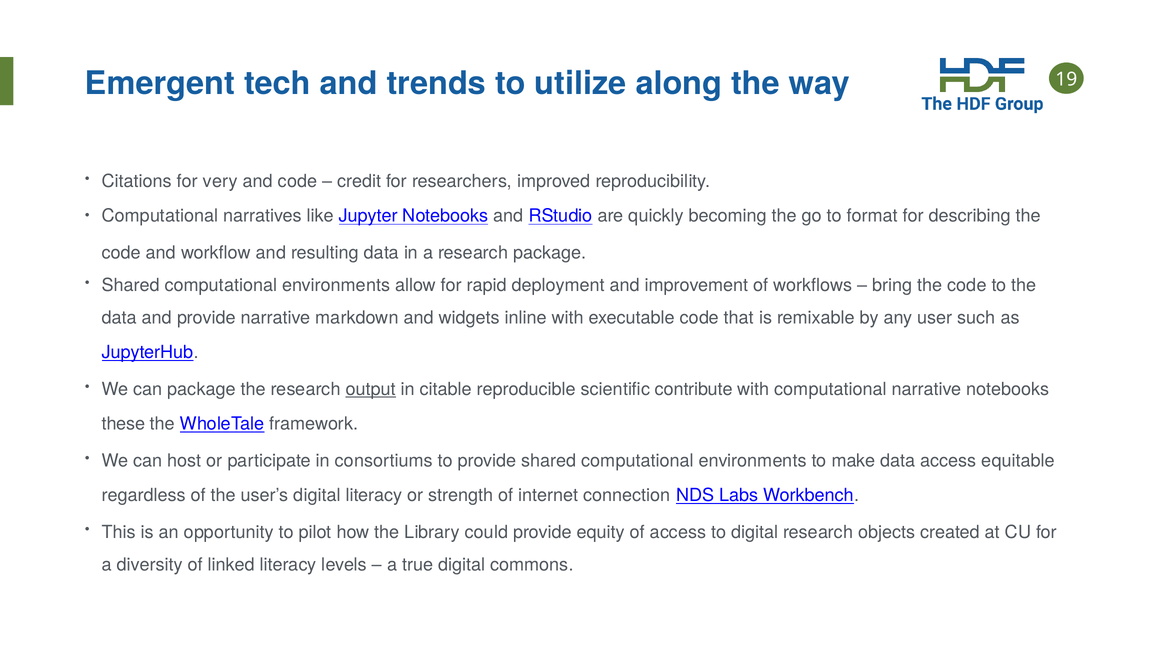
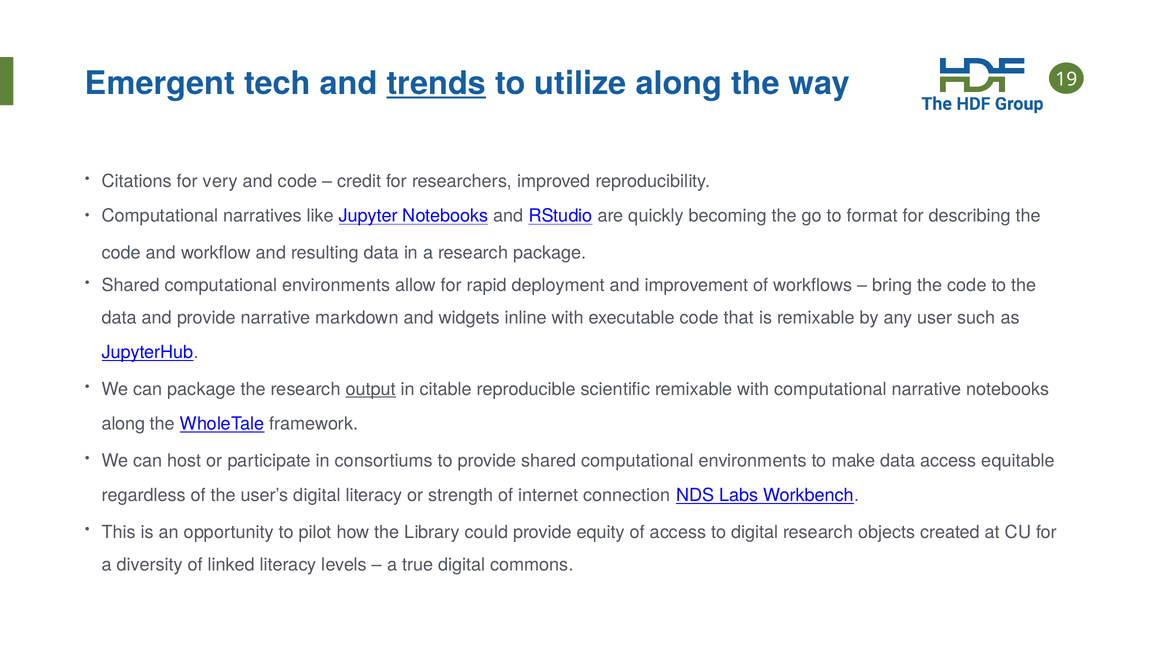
trends underline: none -> present (436, 83)
scientific contribute: contribute -> remixable (694, 389)
these: these -> along (123, 424)
